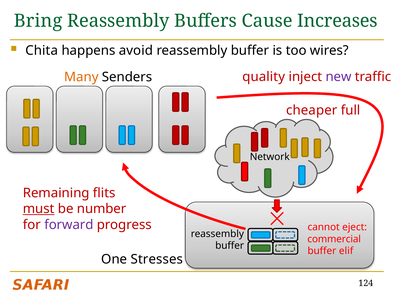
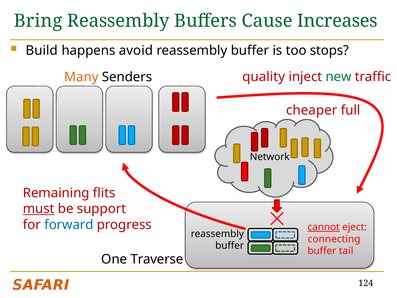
Chita: Chita -> Build (42, 51)
wires: wires -> stops (329, 51)
new colour: purple -> green (339, 77)
number: number -> support (102, 209)
forward colour: purple -> blue (69, 225)
cannot underline: none -> present (324, 227)
commercial: commercial -> connecting (334, 239)
elif: elif -> tail (346, 251)
Stresses: Stresses -> Traverse (157, 259)
